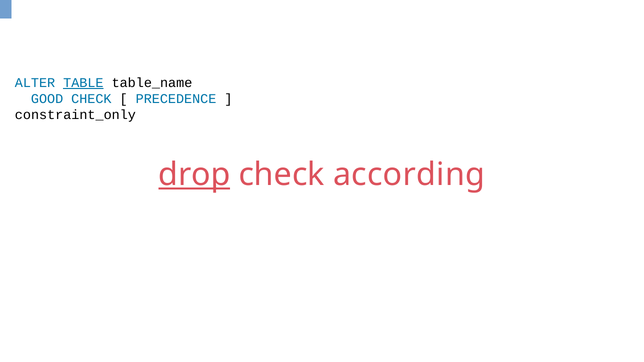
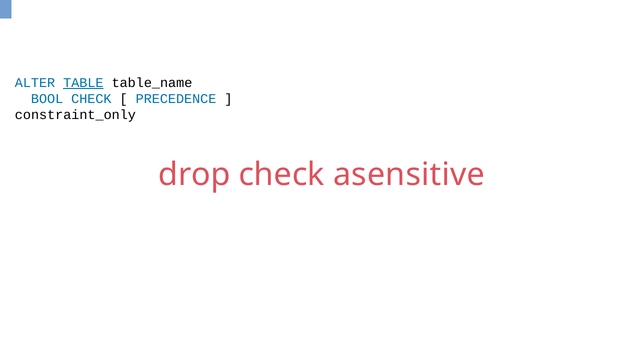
GOOD: GOOD -> BOOL (47, 99)
drop underline: present -> none (194, 175)
according: according -> asensitive (409, 175)
